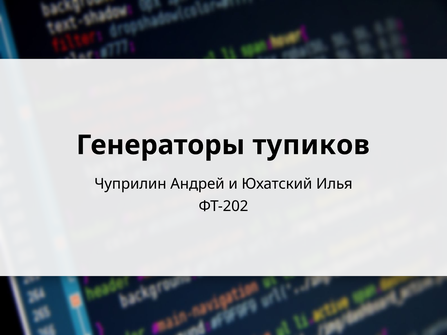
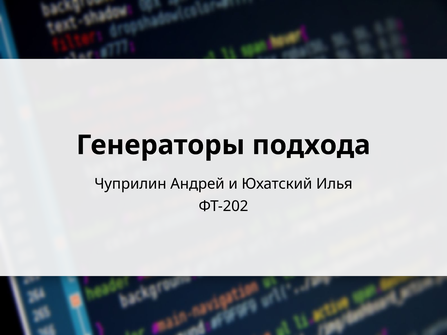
тупиков: тупиков -> подхода (311, 145)
